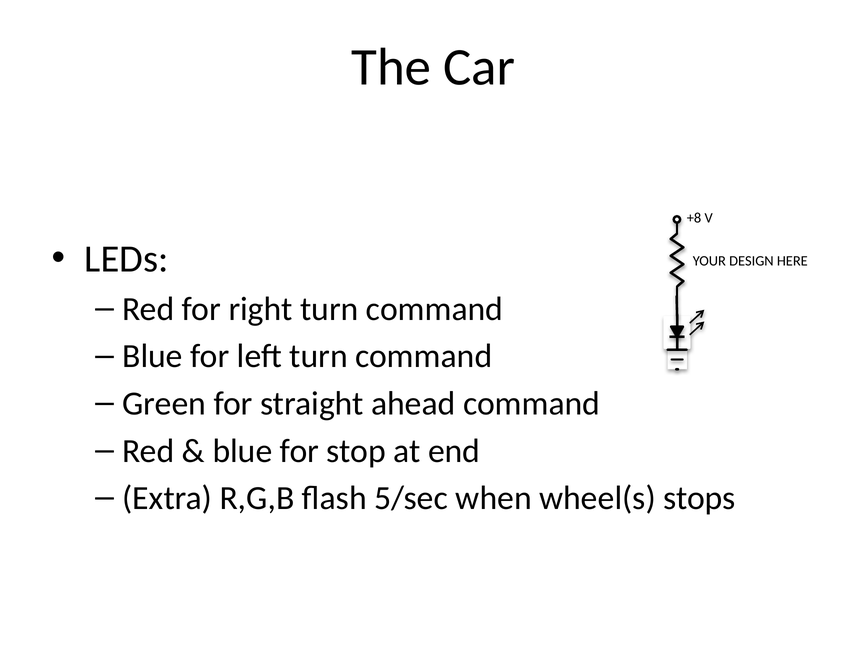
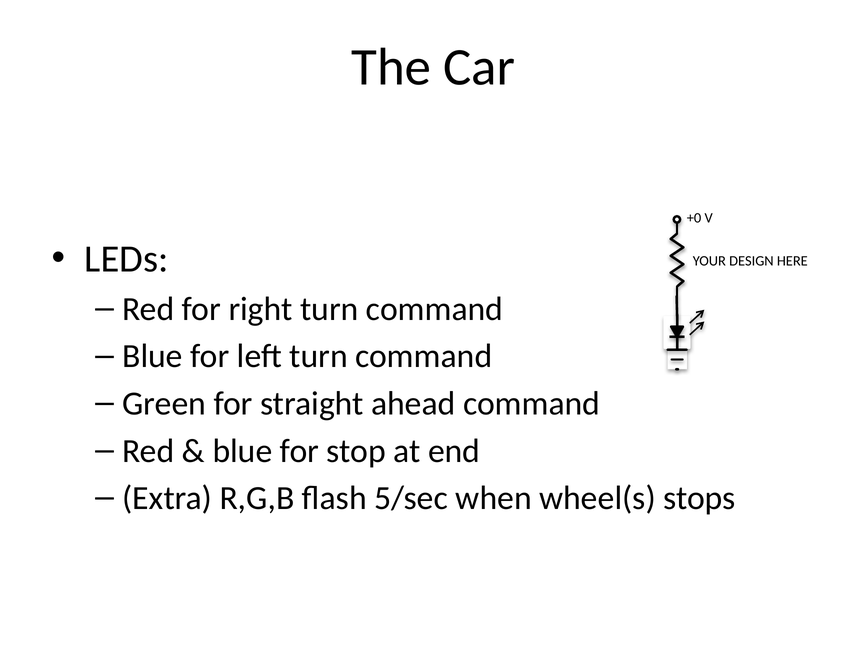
+8: +8 -> +0 (694, 218)
